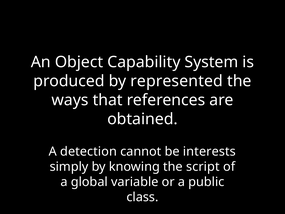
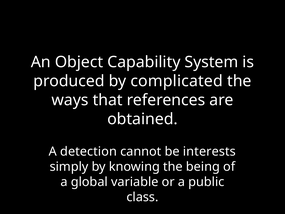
represented: represented -> complicated (177, 81)
script: script -> being (203, 167)
